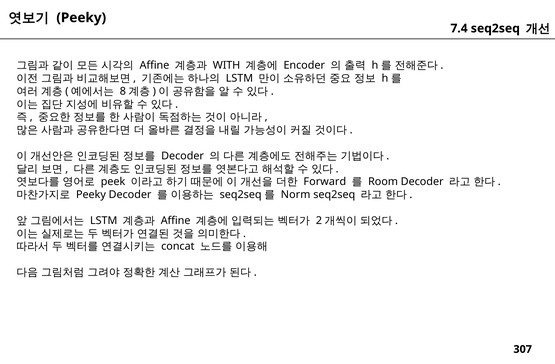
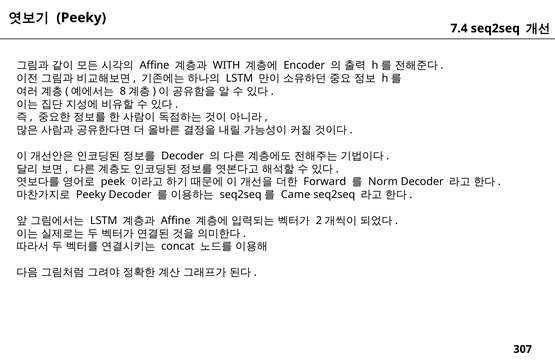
Room: Room -> Norm (383, 182)
Norm: Norm -> Came (296, 195)
